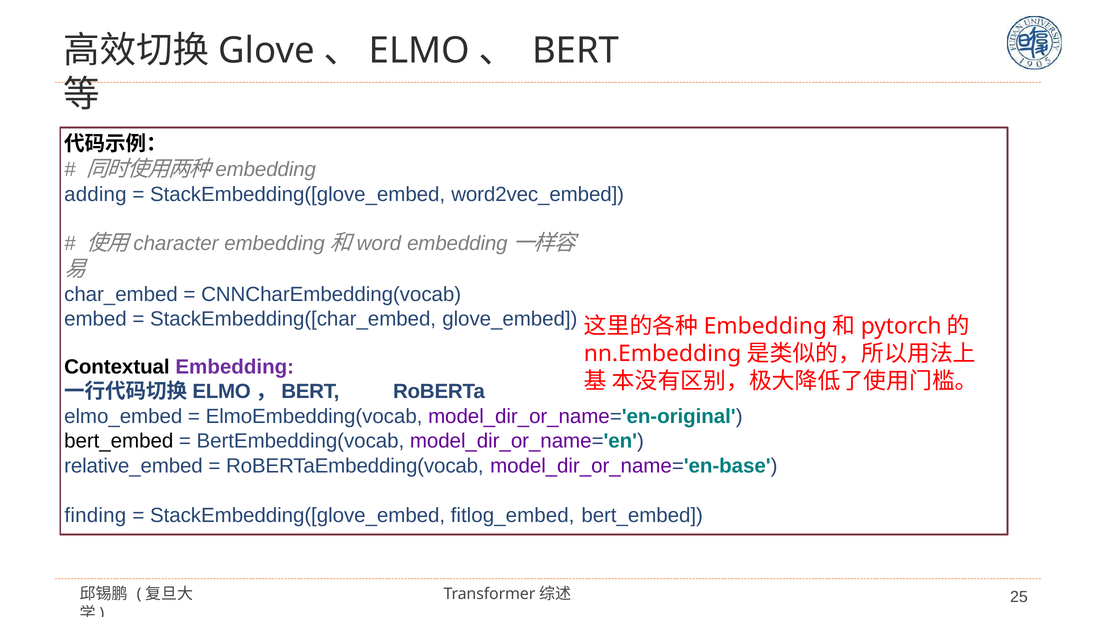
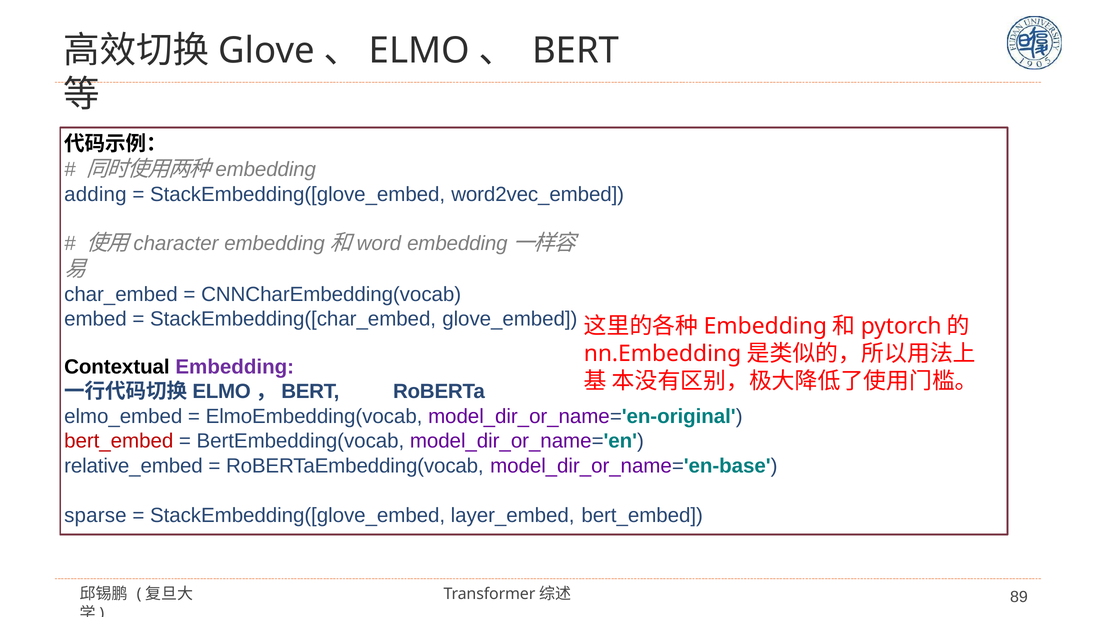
bert_embed colour: black -> red (119, 441)
finding: finding -> sparse (95, 515)
fitlog_embed: fitlog_embed -> layer_embed (513, 515)
25: 25 -> 89 (1019, 596)
